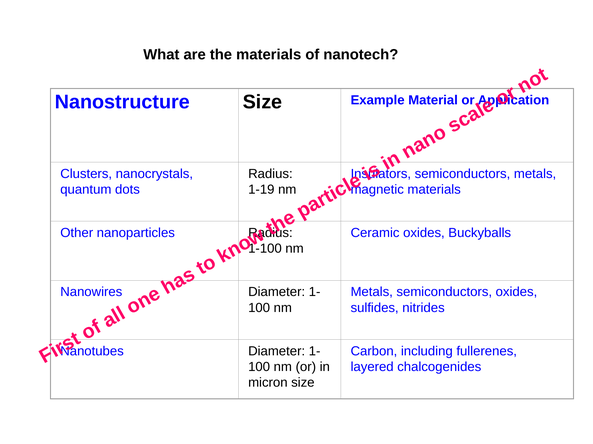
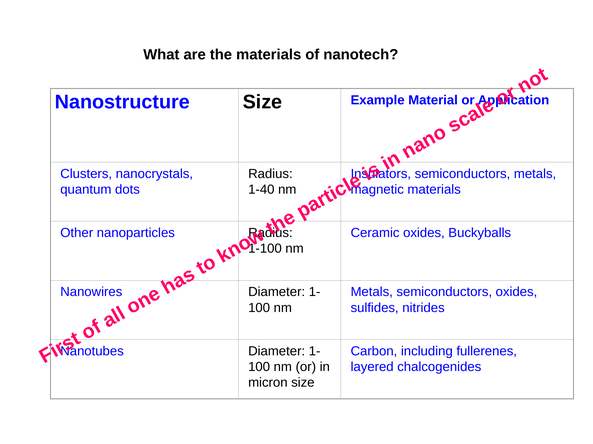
1-19: 1-19 -> 1-40 (261, 190)
